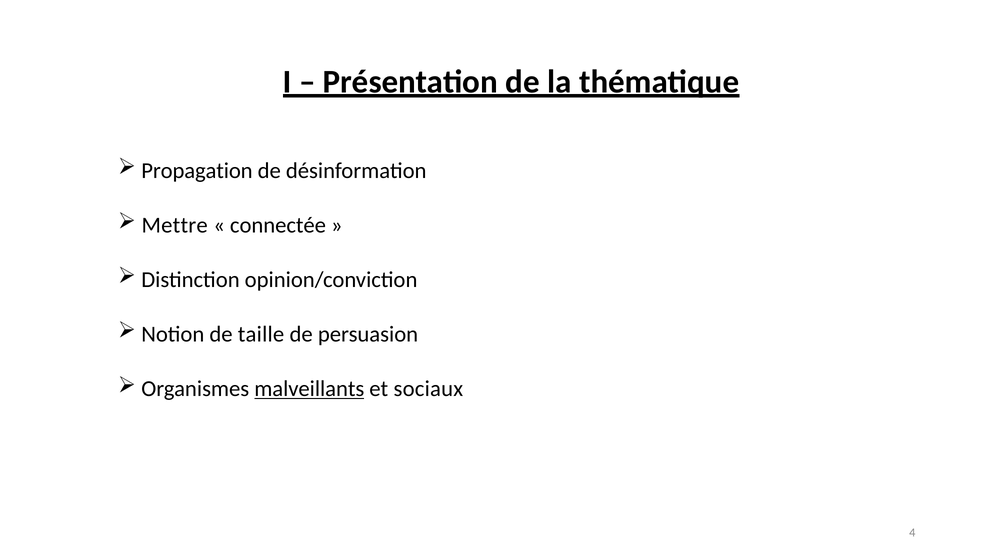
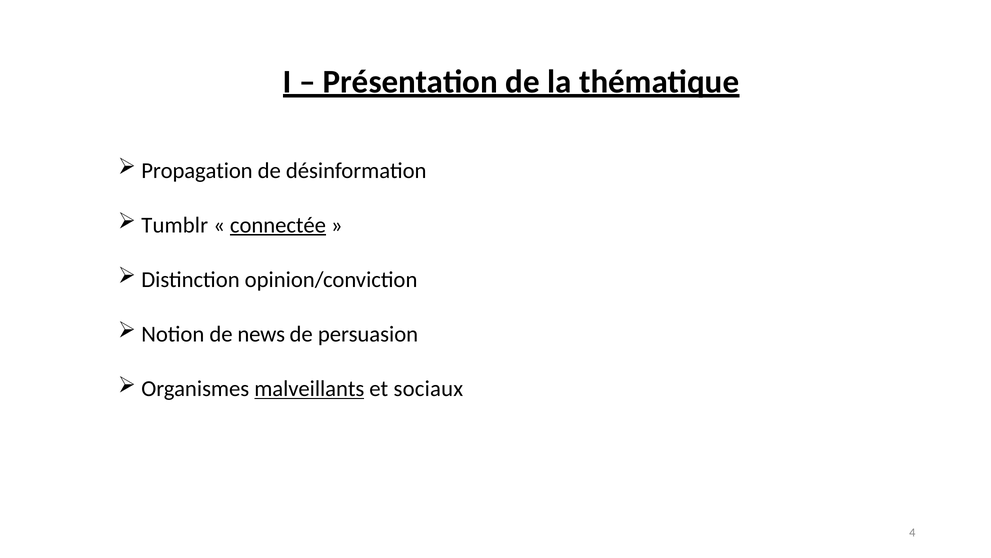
Mettre: Mettre -> Tumblr (175, 225)
connectée underline: none -> present (278, 225)
taille: taille -> news (261, 334)
